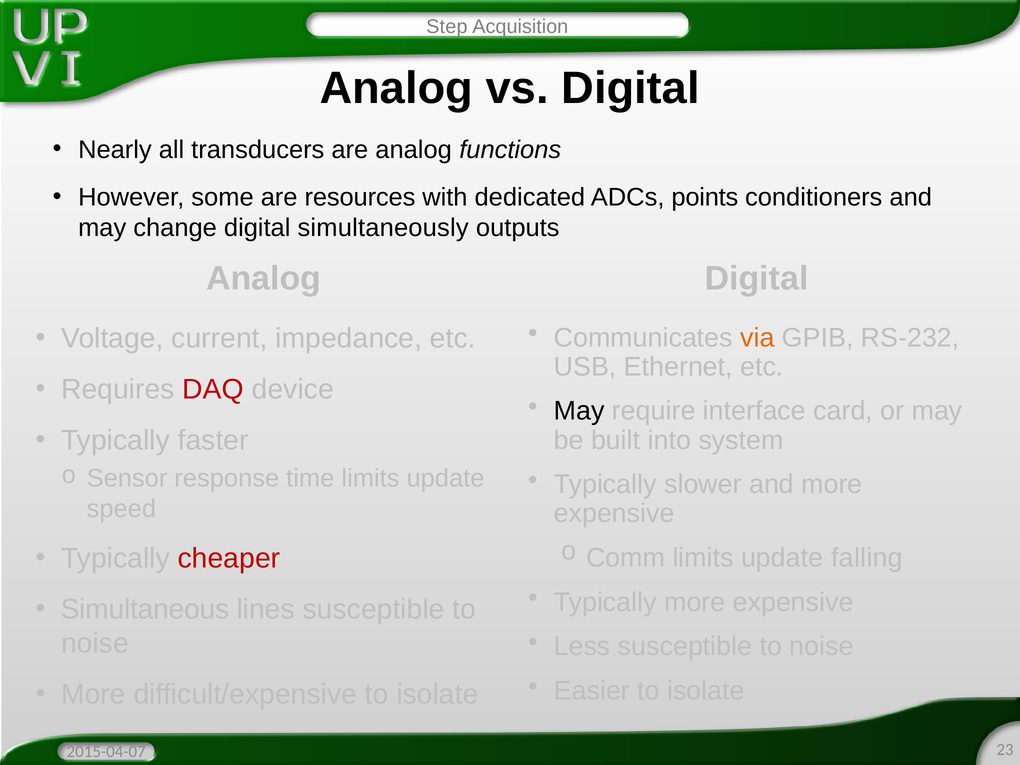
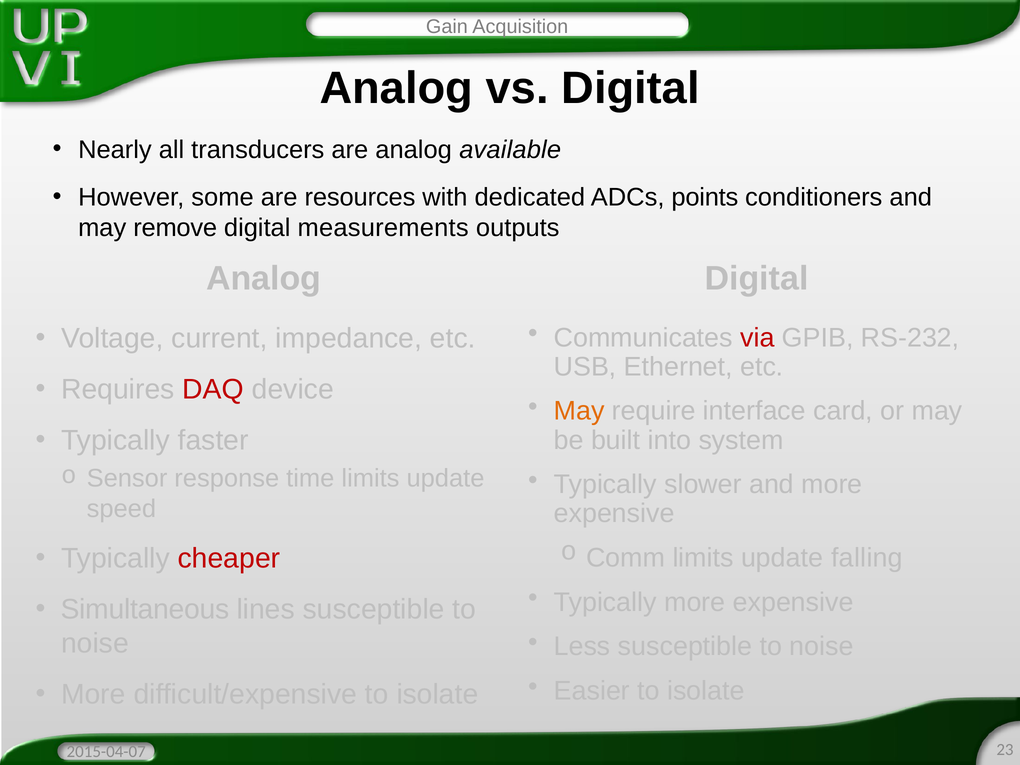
Step: Step -> Gain (447, 26)
functions: functions -> available (510, 150)
change: change -> remove (175, 228)
simultaneously: simultaneously -> measurements (383, 228)
via colour: orange -> red (757, 338)
May colour: black -> orange (579, 411)
